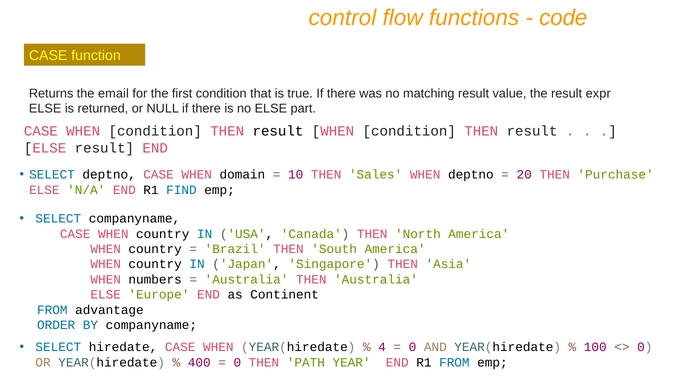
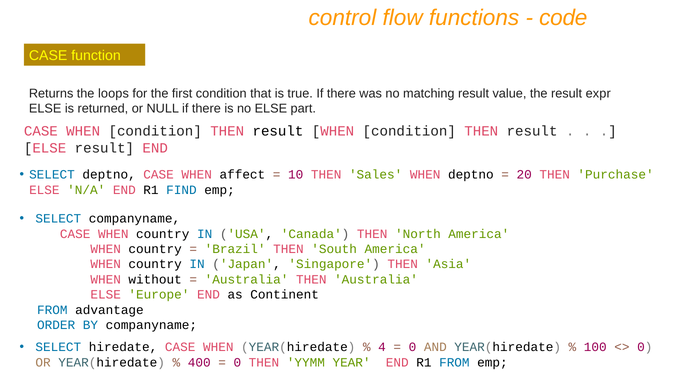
email: email -> loops (113, 94)
domain: domain -> affect (242, 175)
numbers: numbers -> without (155, 279)
PATH: PATH -> YYMM (306, 362)
